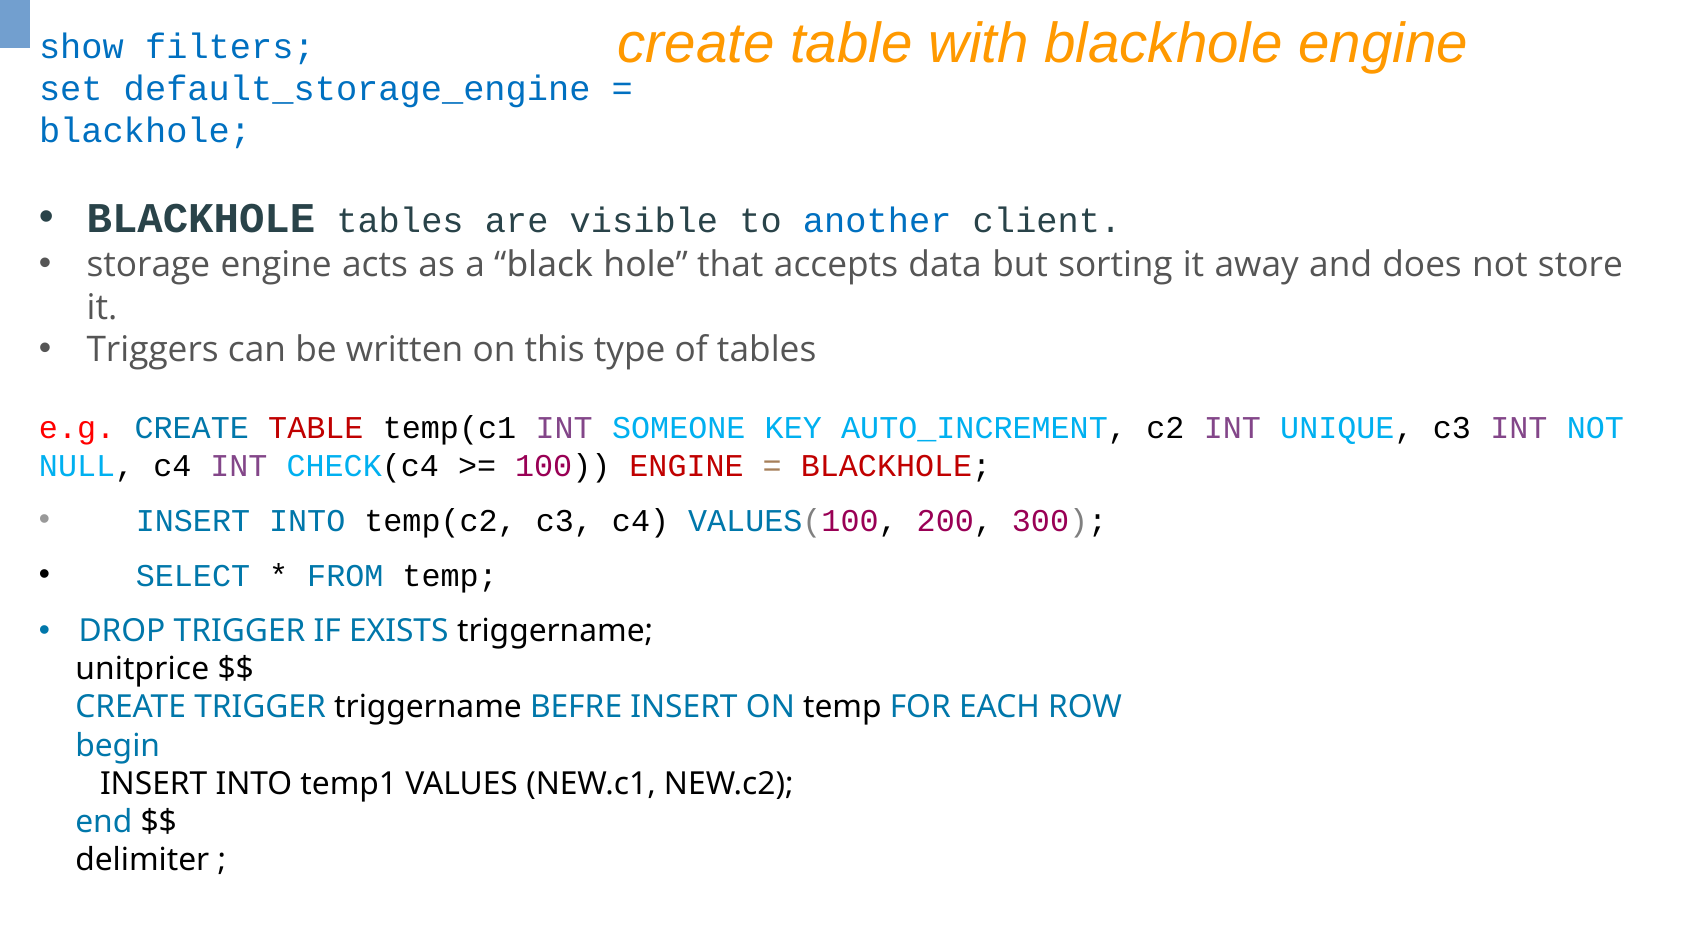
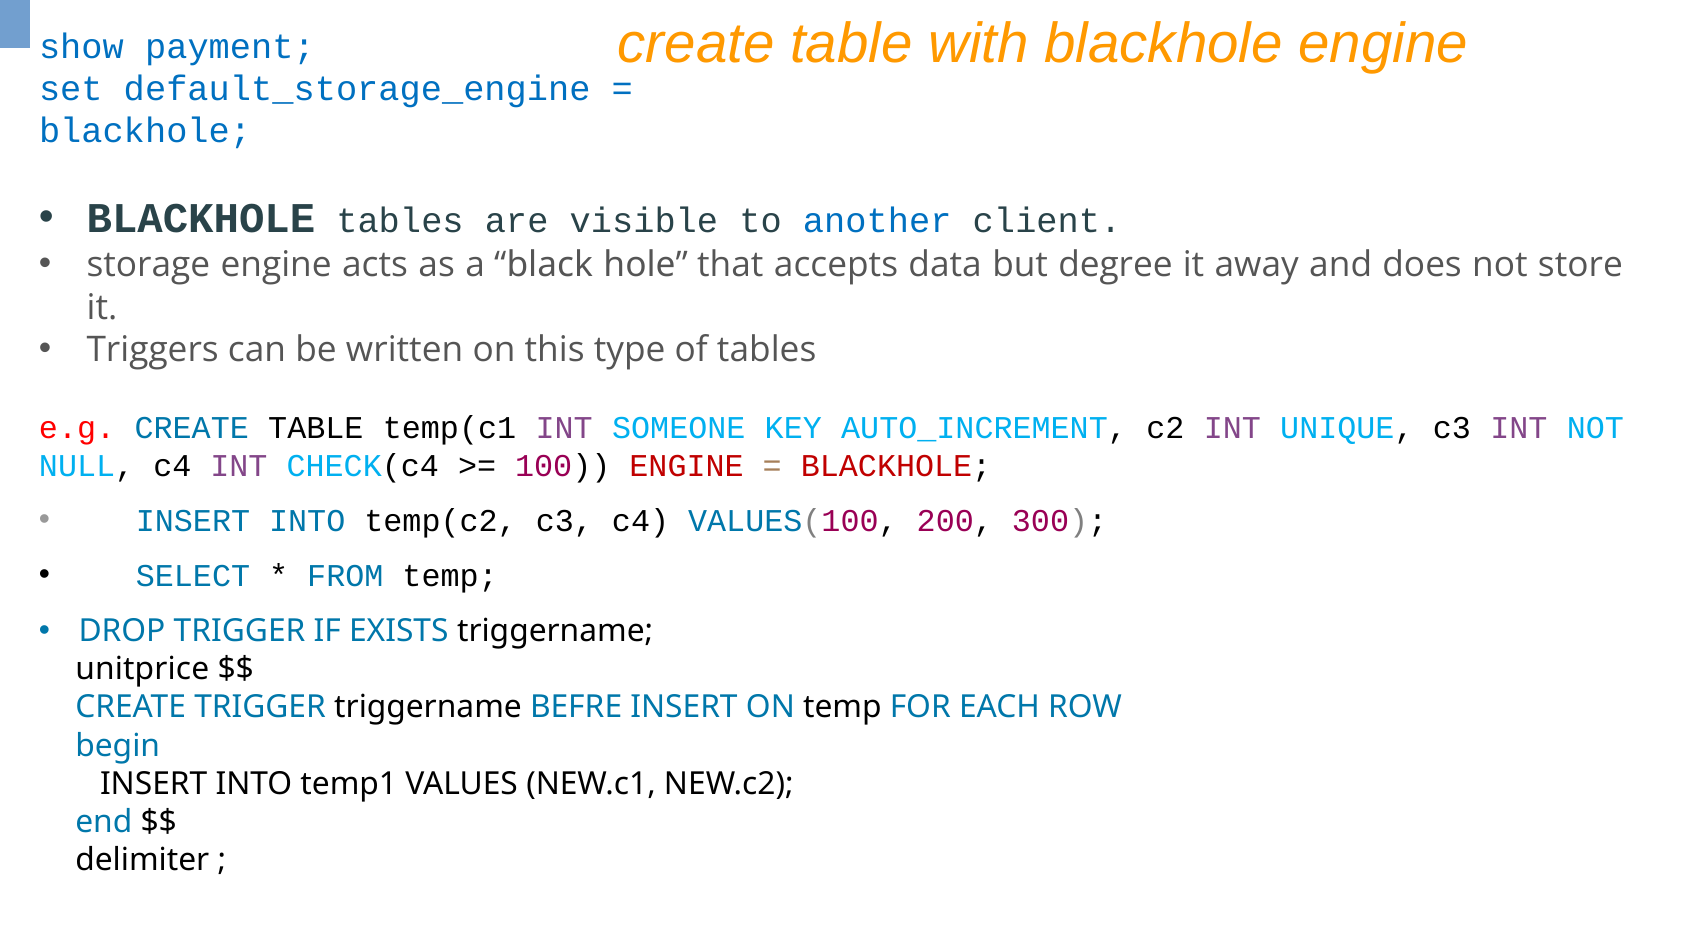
filters: filters -> payment (230, 46)
sorting: sorting -> degree (1115, 265)
TABLE colour: red -> black (316, 428)
